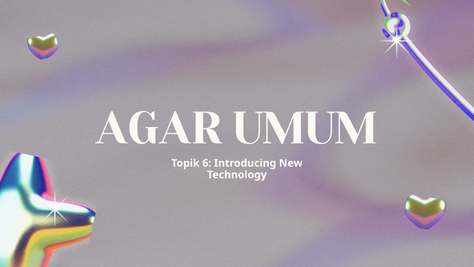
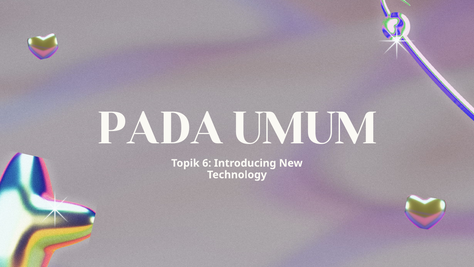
AGAR: AGAR -> PADA (159, 128)
